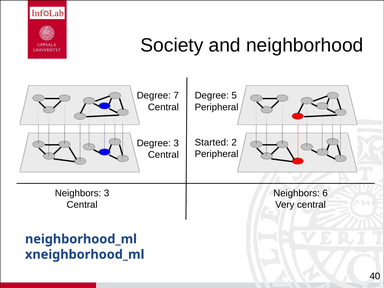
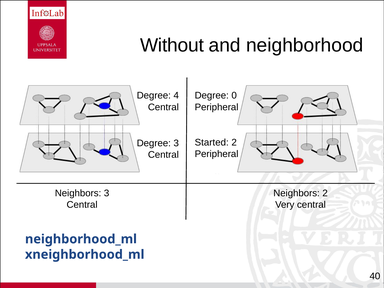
Society: Society -> Without (172, 45)
7: 7 -> 4 (176, 96)
5: 5 -> 0 (234, 96)
Neighbors 6: 6 -> 2 (325, 193)
